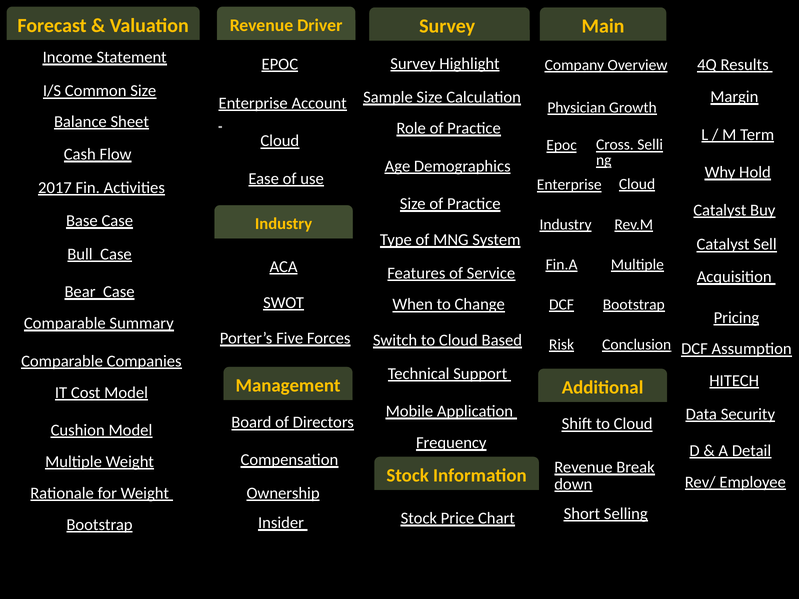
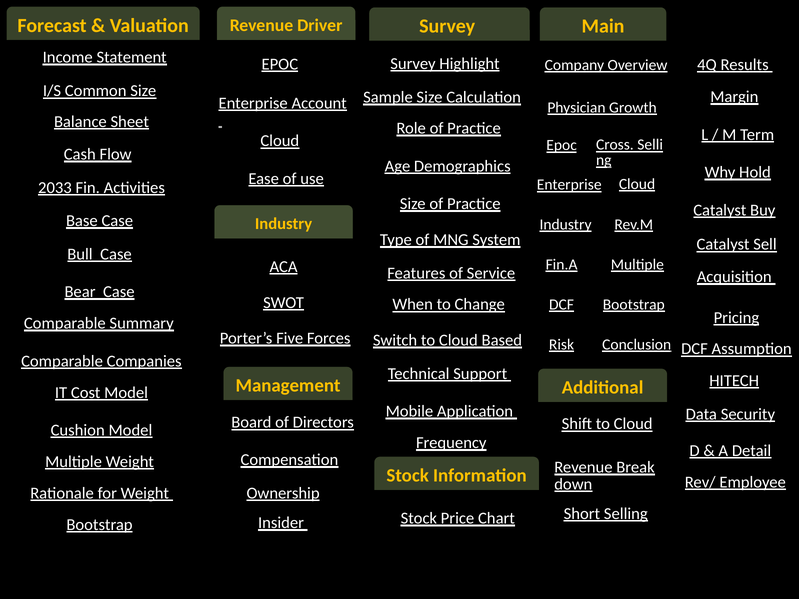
2017: 2017 -> 2033 (55, 188)
